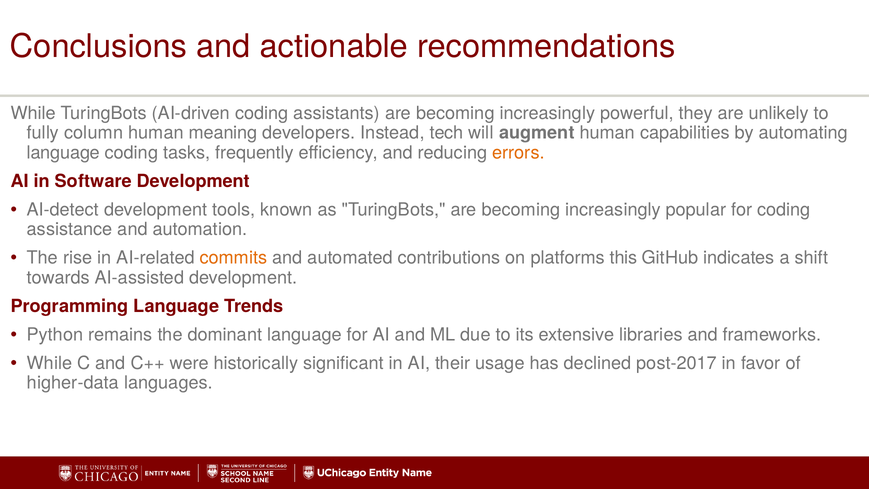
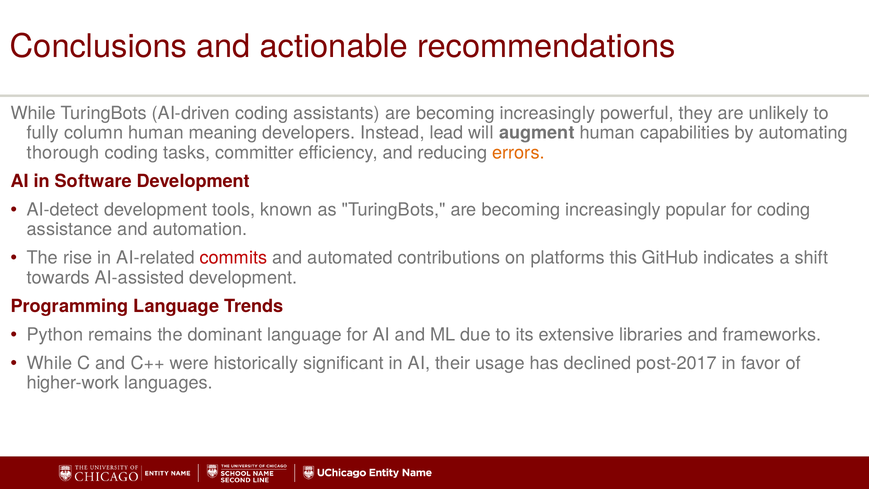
tech: tech -> lead (447, 133)
language: language -> thorough (63, 152)
frequently: frequently -> committer (255, 152)
commits colour: orange -> red (233, 258)
higher-data: higher-data -> higher-work (73, 383)
